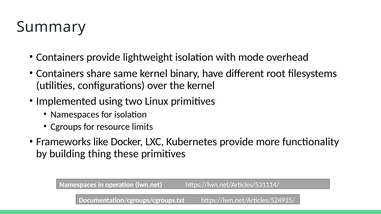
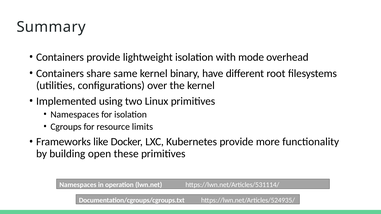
thing: thing -> open (100, 154)
